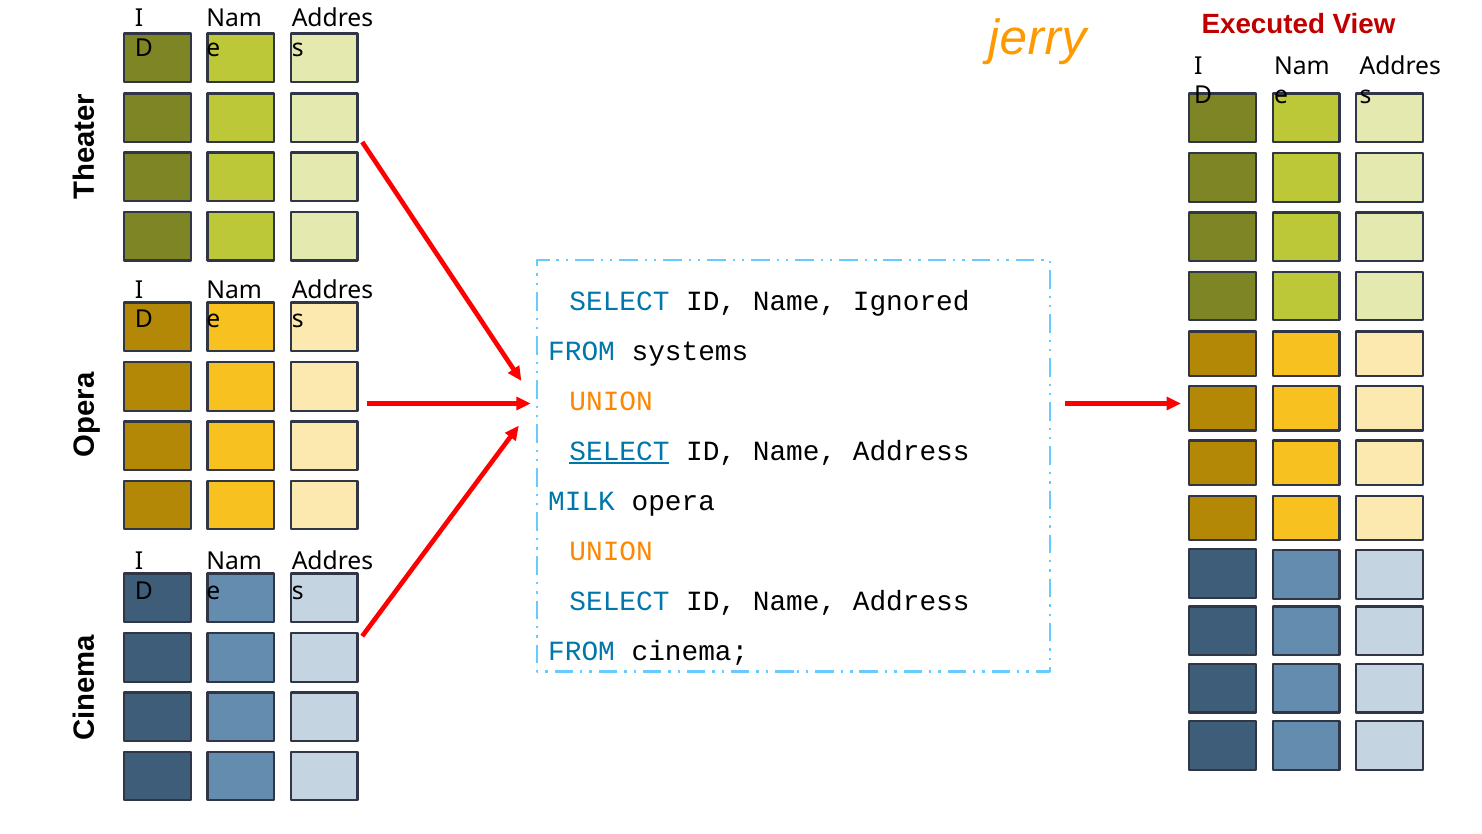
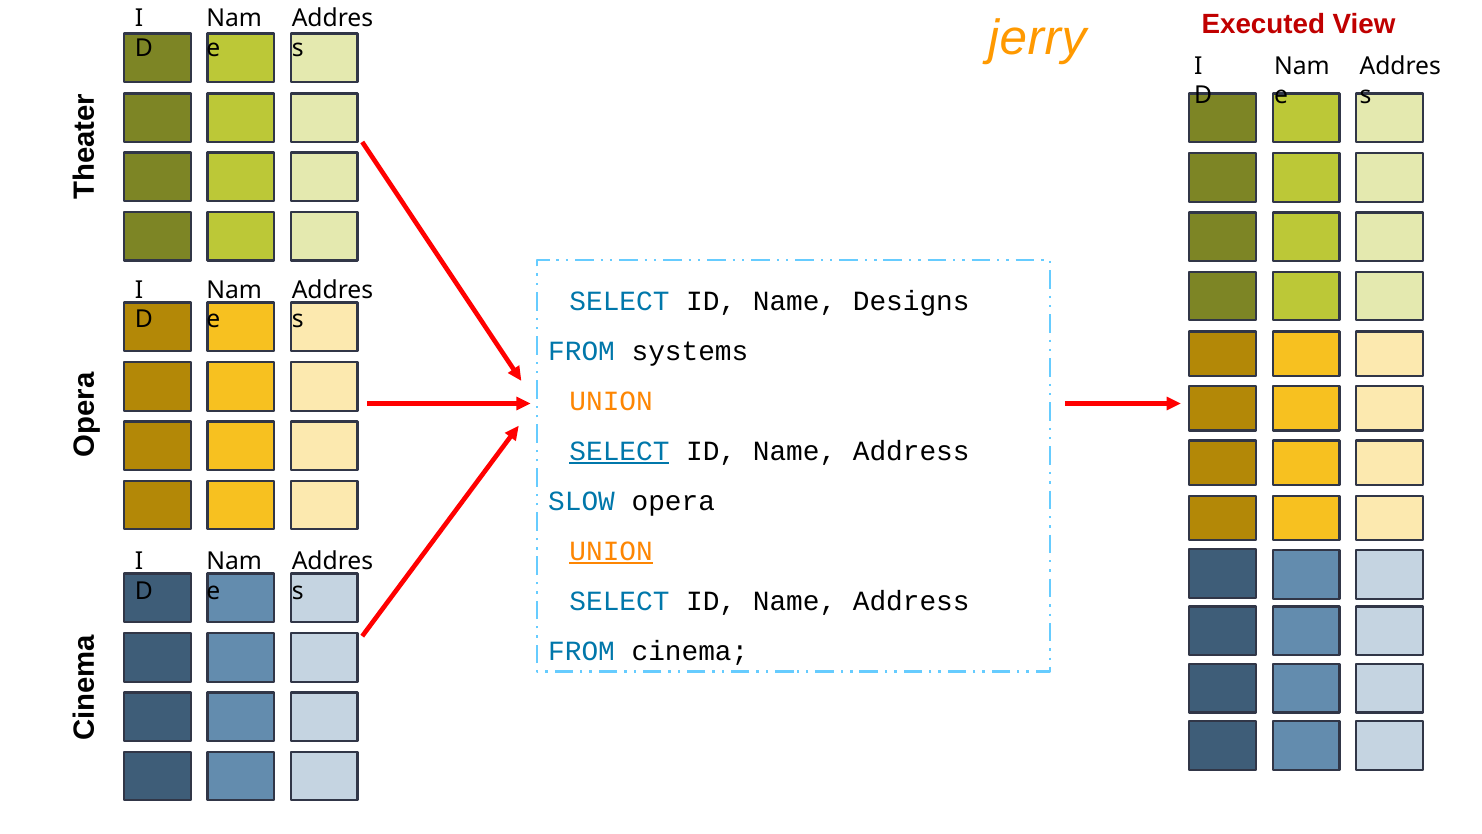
Ignored: Ignored -> Designs (911, 301)
MILK: MILK -> SLOW (582, 501)
UNION underline: none -> present (611, 551)
